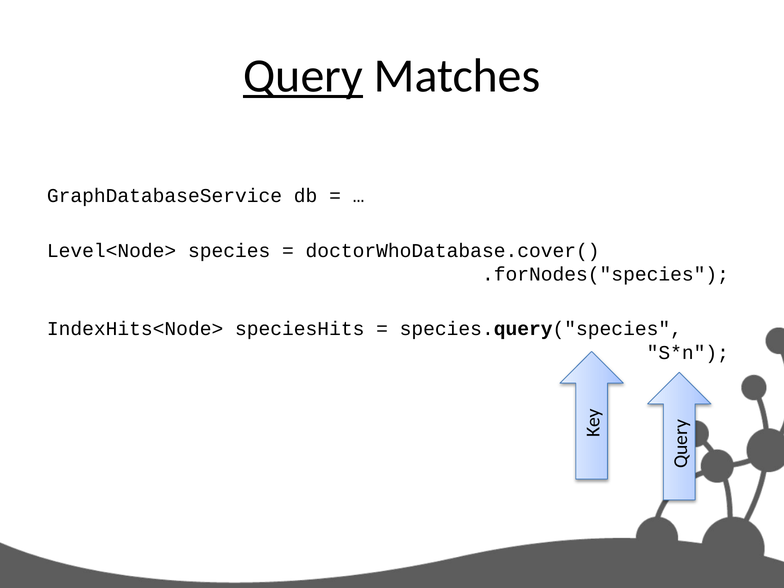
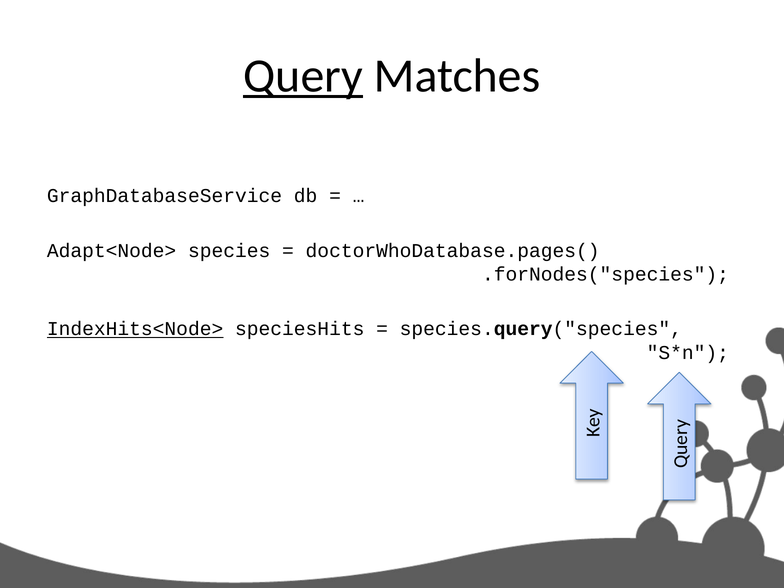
Level<Node>: Level<Node> -> Adapt<Node> (112, 251)
doctorWhoDatabase.cover(: doctorWhoDatabase.cover( -> doctorWhoDatabase.pages( (453, 251)
IndexHits<Node> underline: none -> present (135, 329)
